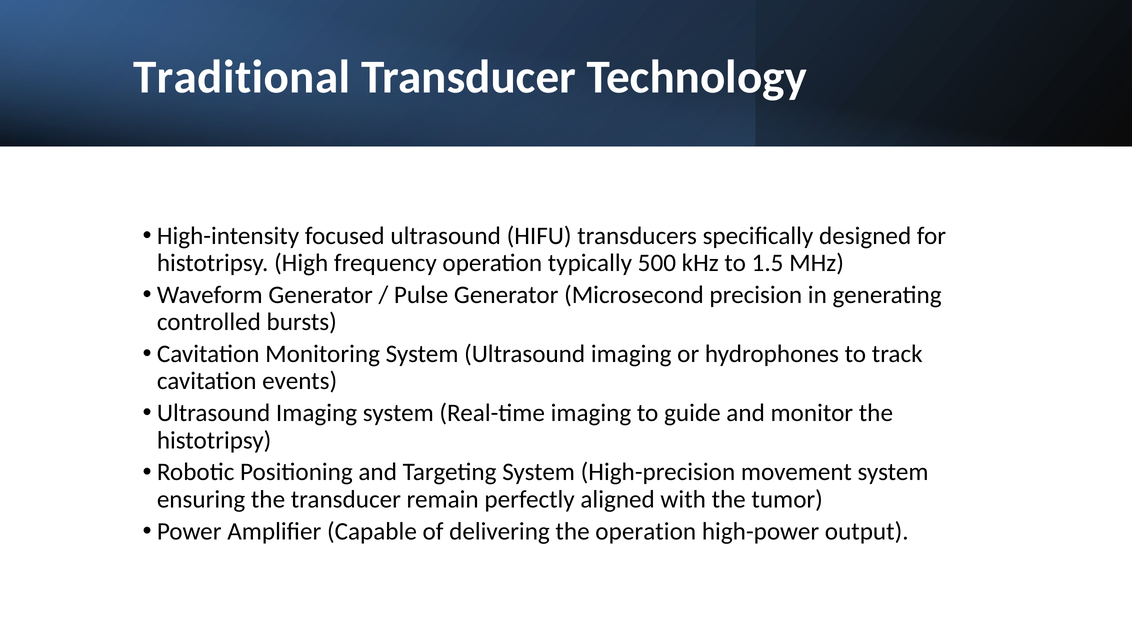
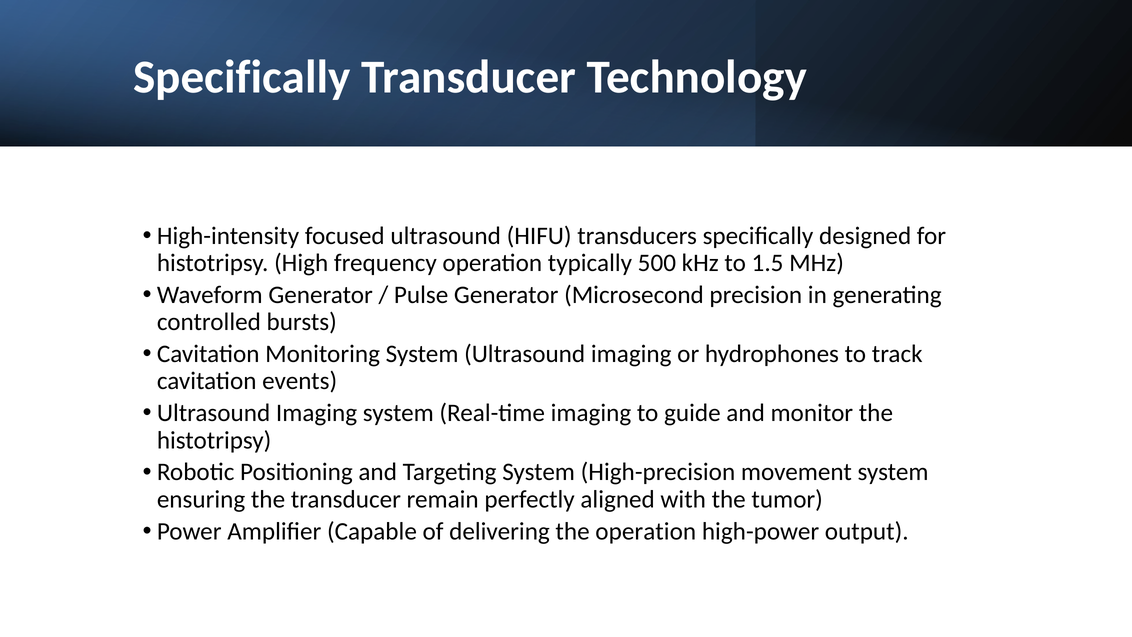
Traditional: Traditional -> Specifically (242, 77)
